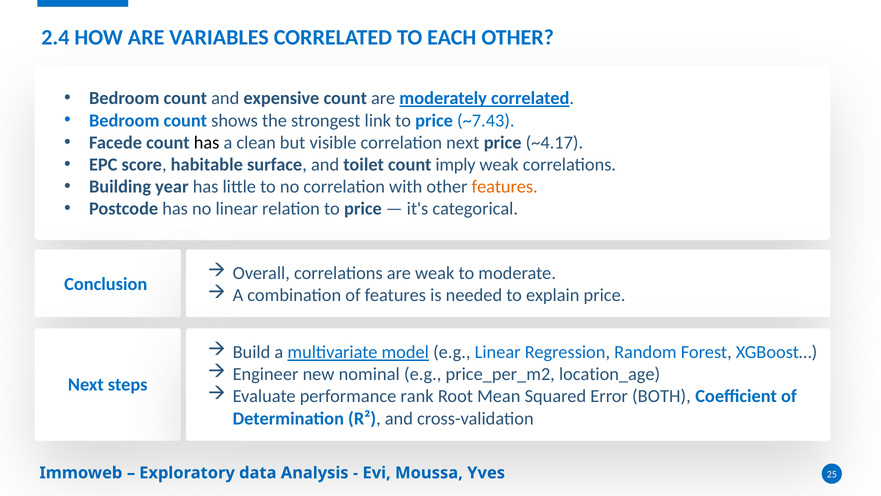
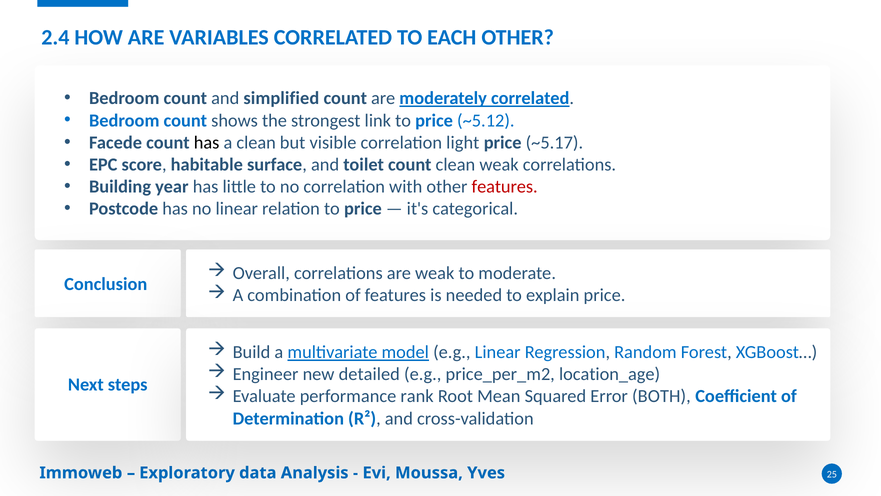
expensive: expensive -> simplified (281, 98)
~7.43: ~7.43 -> ~5.12 (486, 120)
correlation next: next -> light (463, 142)
~4.17: ~4.17 -> ~5.17 (554, 142)
count imply: imply -> clean (455, 164)
features colour: orange -> red (505, 186)
nominal: nominal -> detailed (369, 374)
